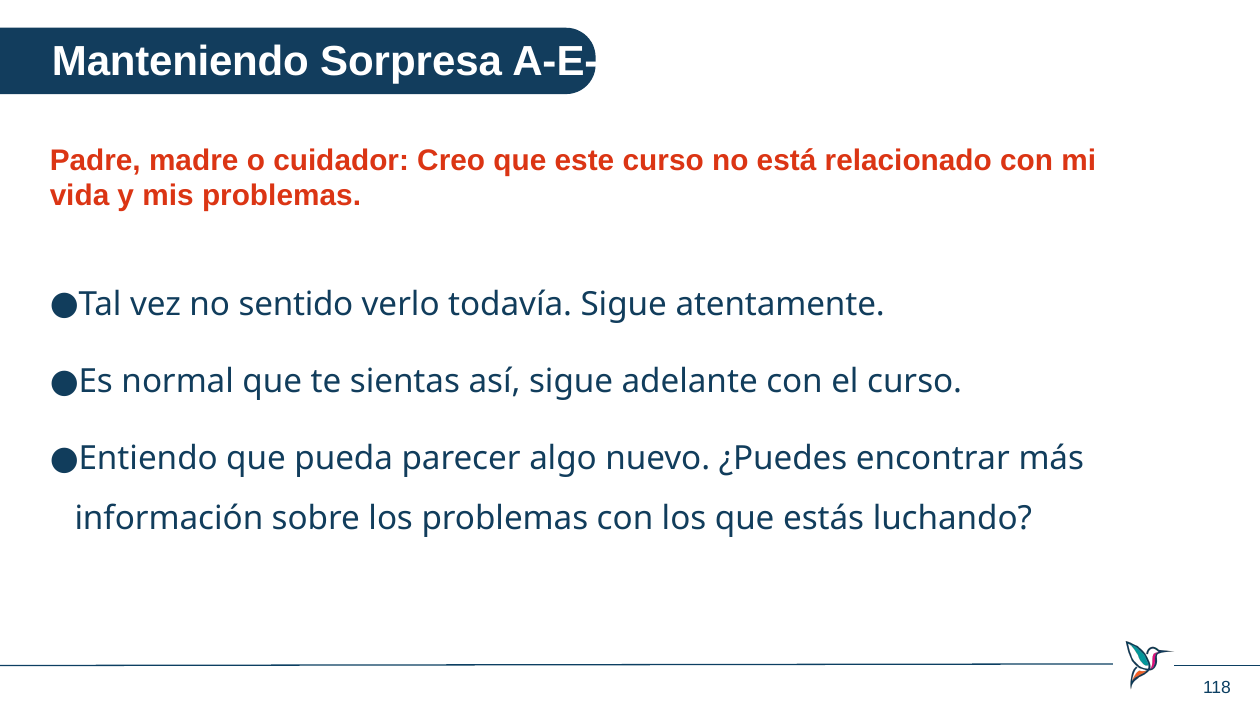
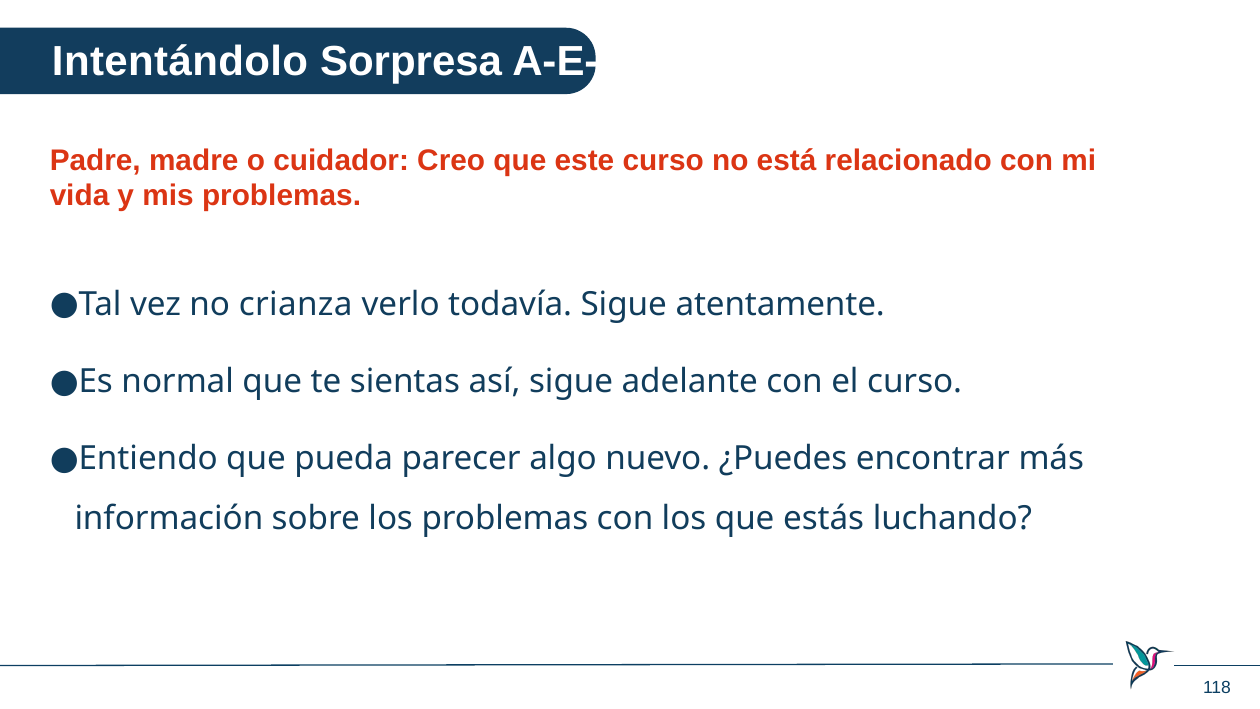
Manteniendo: Manteniendo -> Intentándolo (180, 62)
sentido: sentido -> crianza (296, 304)
